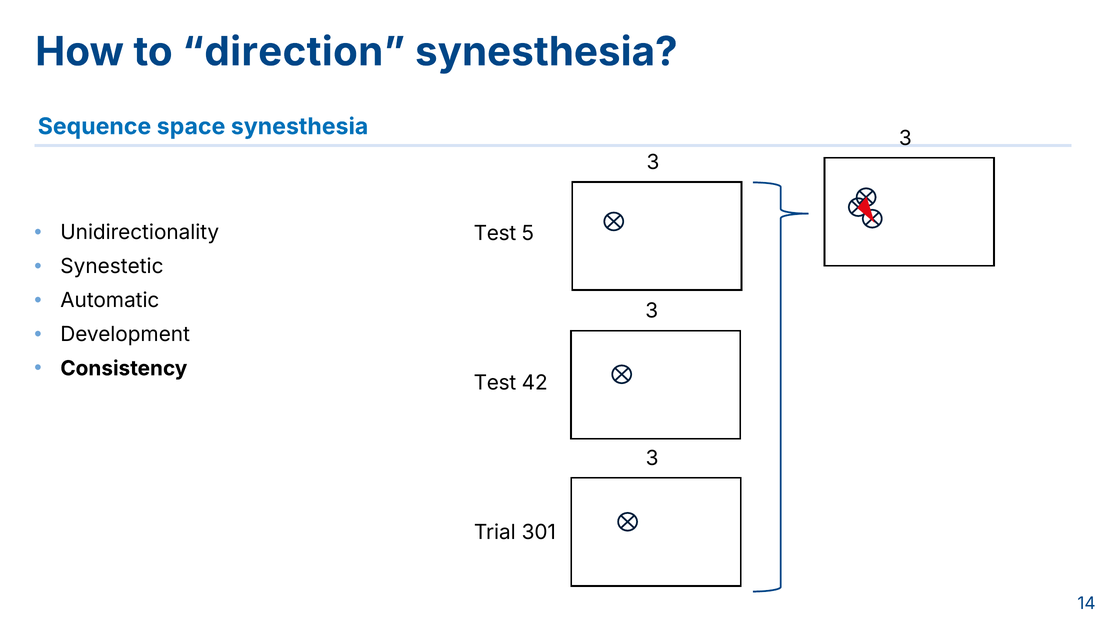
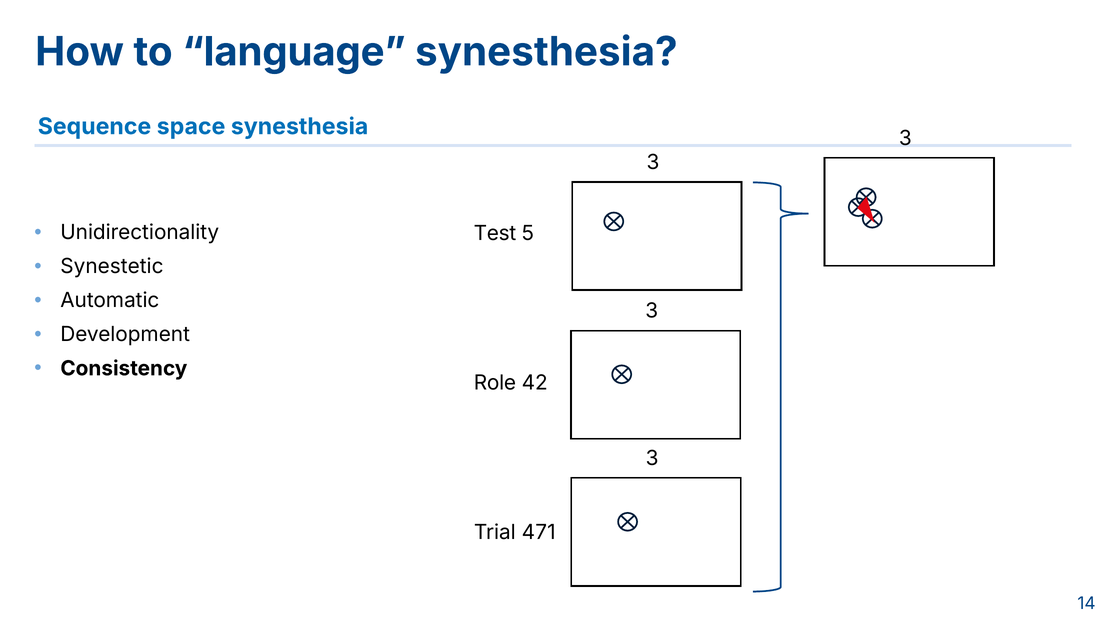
direction: direction -> language (294, 52)
Test: Test -> Role (495, 383)
301: 301 -> 471 (539, 532)
